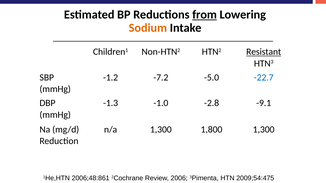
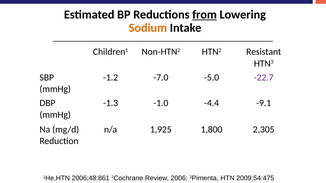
Resistant underline: present -> none (264, 52)
-7.2: -7.2 -> -7.0 (161, 78)
-22.7 colour: blue -> purple (264, 78)
-2.8: -2.8 -> -4.4 (212, 103)
n/a 1,300: 1,300 -> 1,925 (161, 130)
1,800 1,300: 1,300 -> 2,305 (264, 130)
